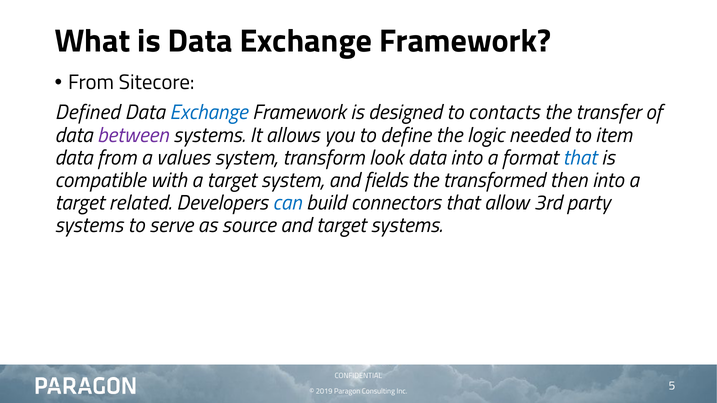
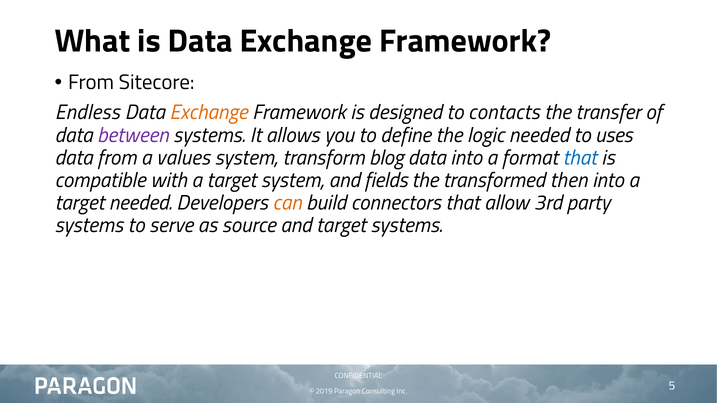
Defined: Defined -> Endless (87, 113)
Exchange colour: blue -> orange (209, 113)
item: item -> uses (614, 135)
look: look -> blog (386, 158)
target related: related -> needed (140, 203)
can colour: blue -> orange (287, 203)
